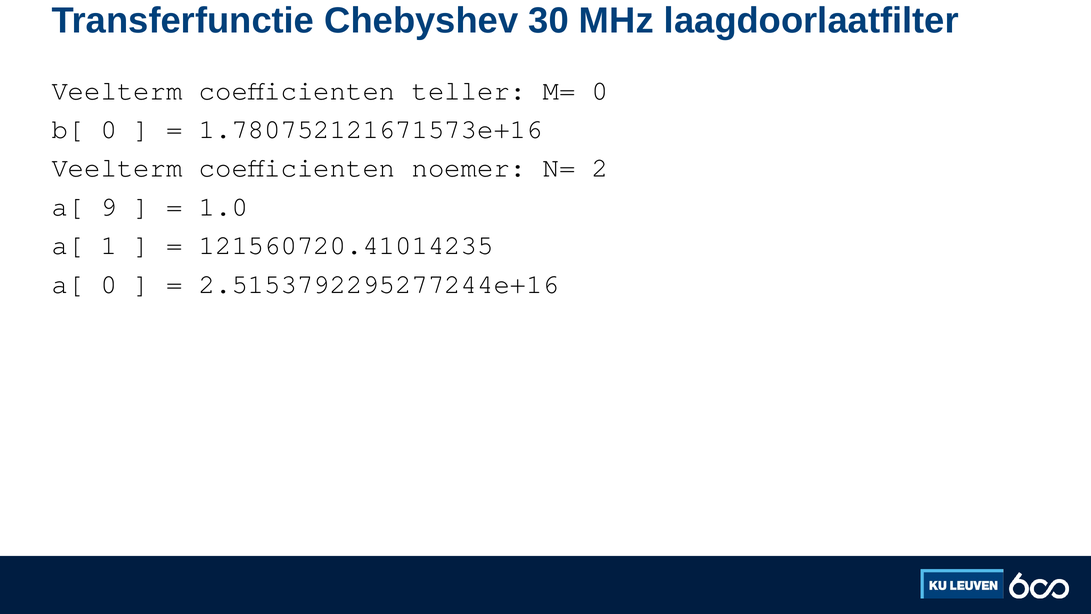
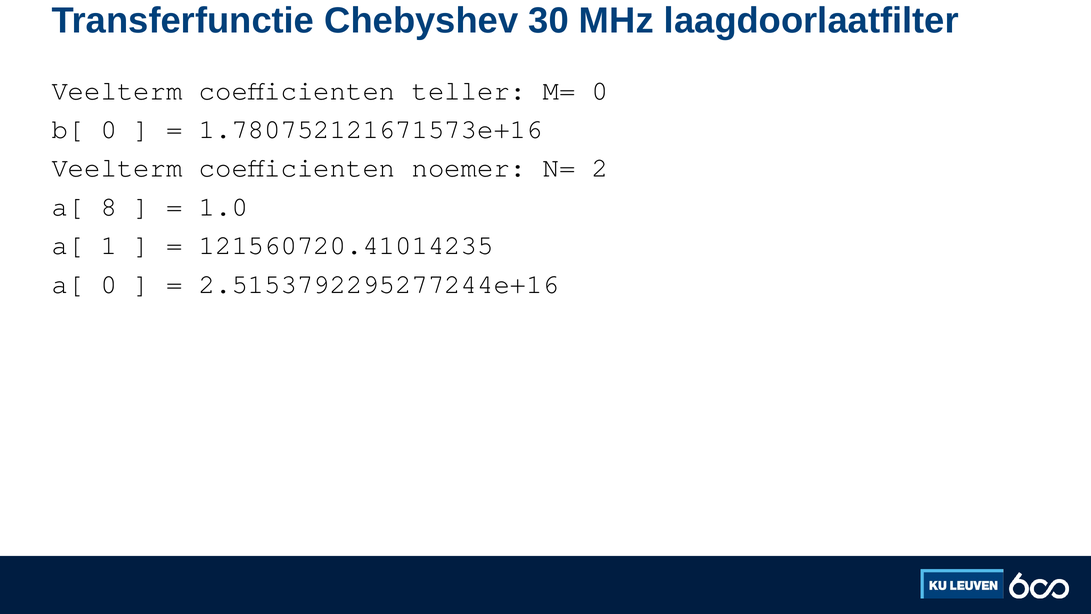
9: 9 -> 8 (109, 207)
